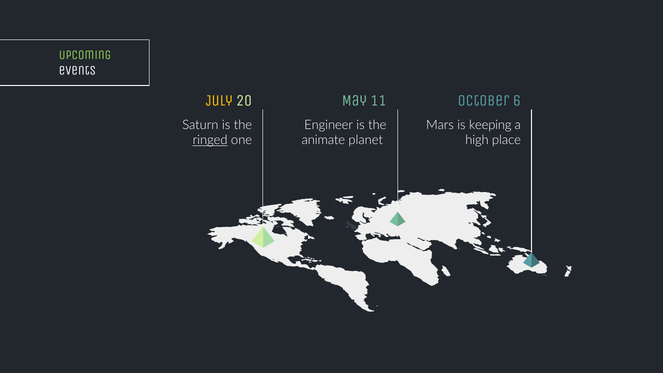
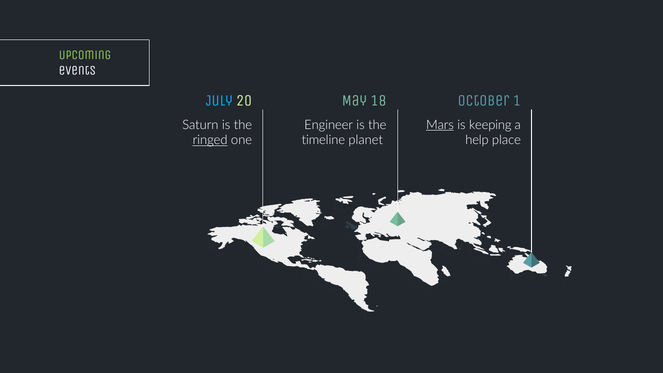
July colour: yellow -> light blue (219, 101)
11: 11 -> 18 (379, 101)
6: 6 -> 1 (517, 101)
Mars underline: none -> present (440, 125)
animate: animate -> timeline (323, 140)
high: high -> help (477, 140)
